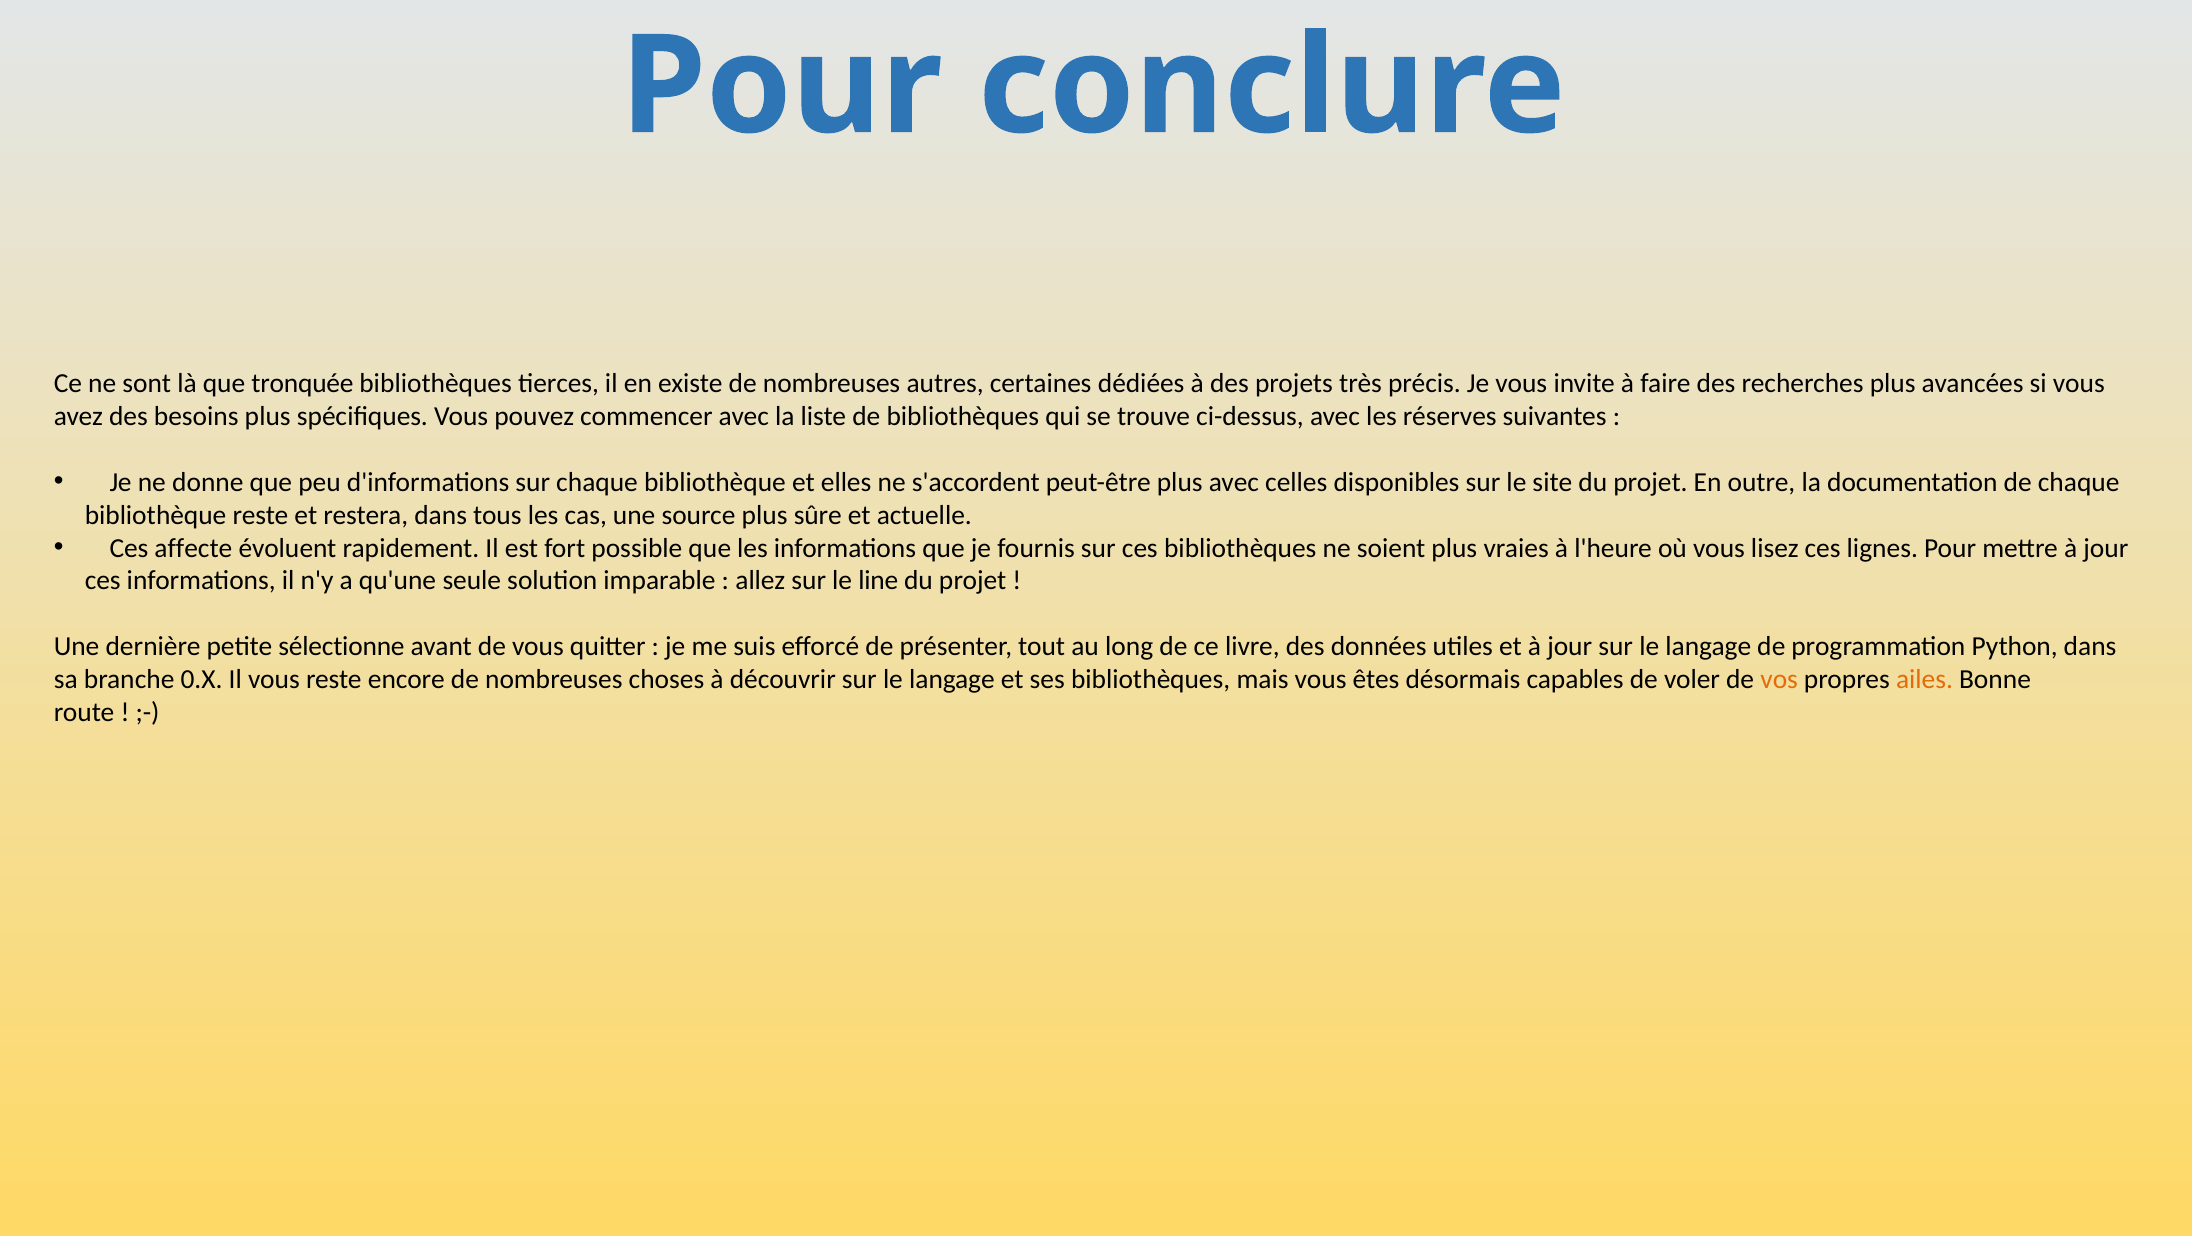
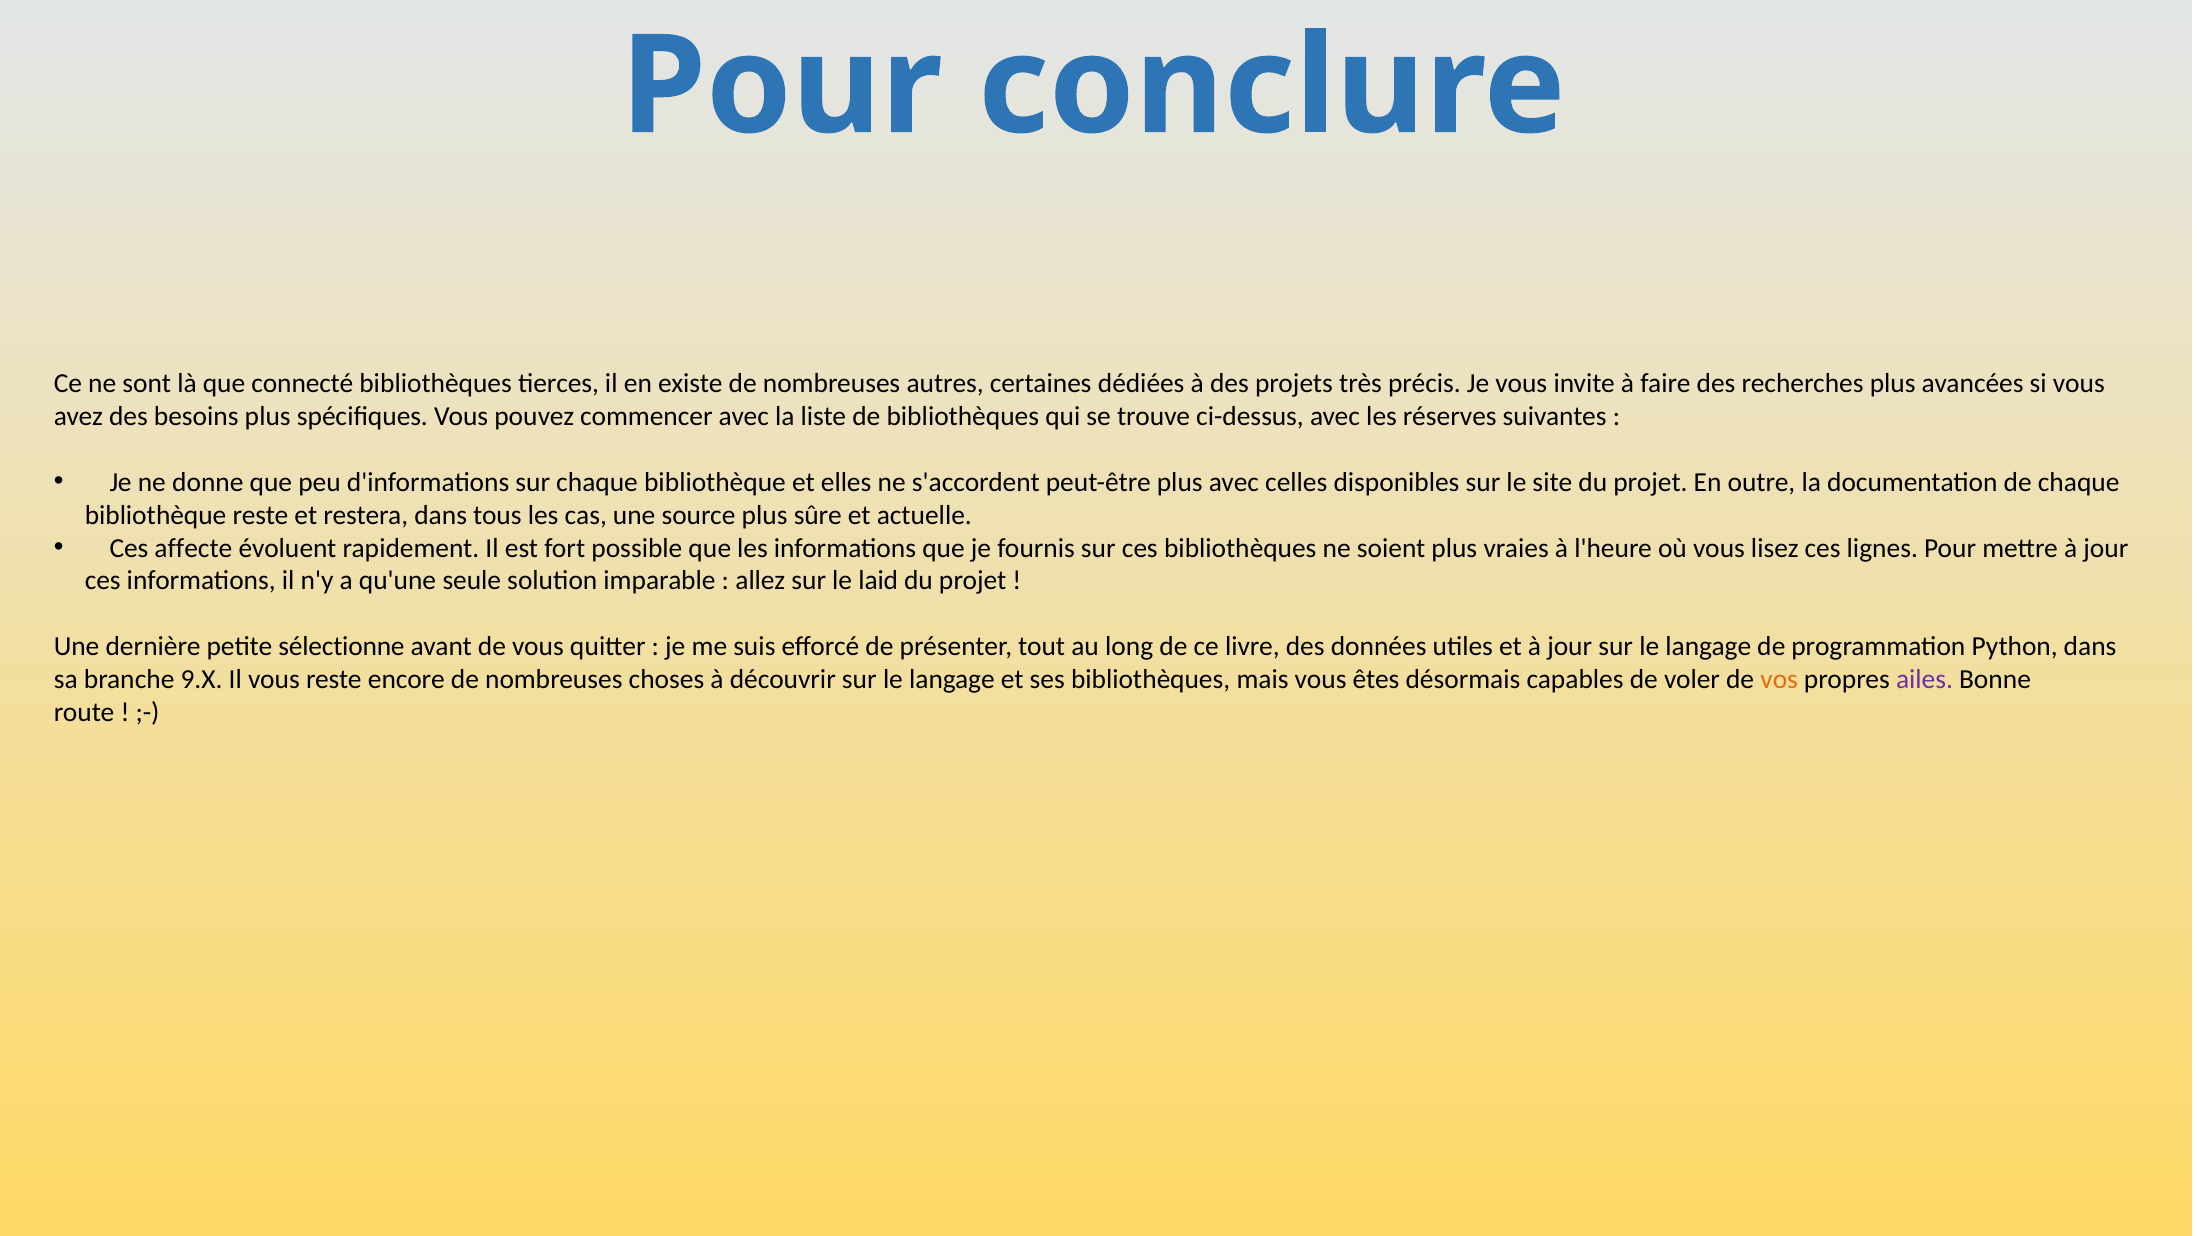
tronquée: tronquée -> connecté (302, 383)
line: line -> laid (878, 581)
0.X: 0.X -> 9.X (202, 680)
ailes colour: orange -> purple (1925, 680)
